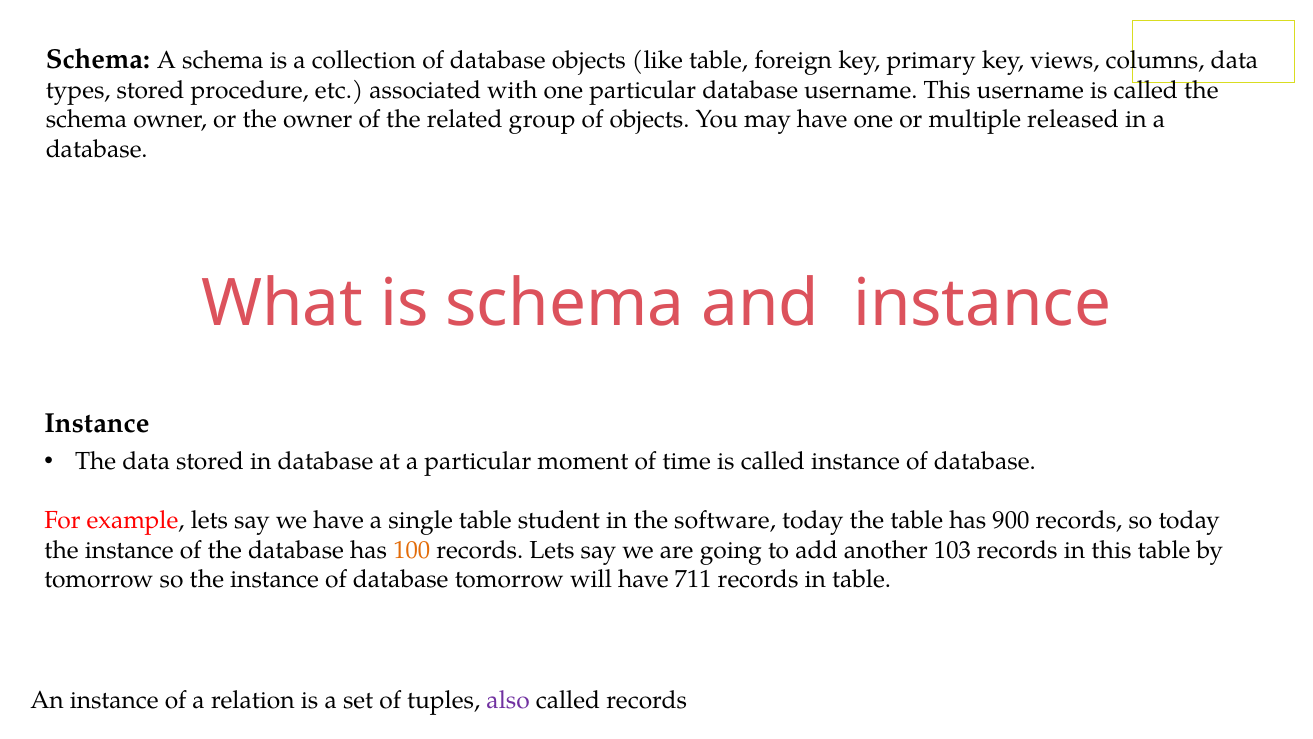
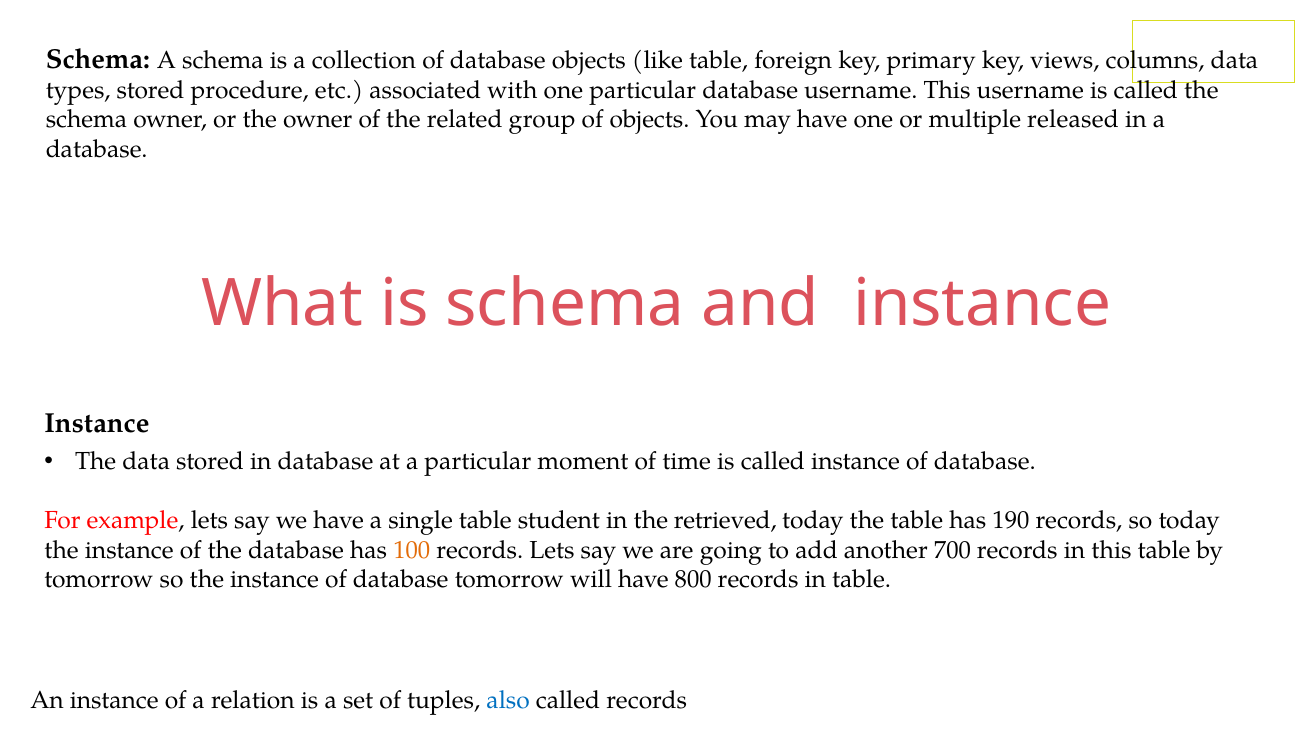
software: software -> retrieved (725, 520)
900: 900 -> 190 (1011, 520)
103: 103 -> 700 (952, 550)
711: 711 -> 800 (693, 579)
also colour: purple -> blue (508, 700)
